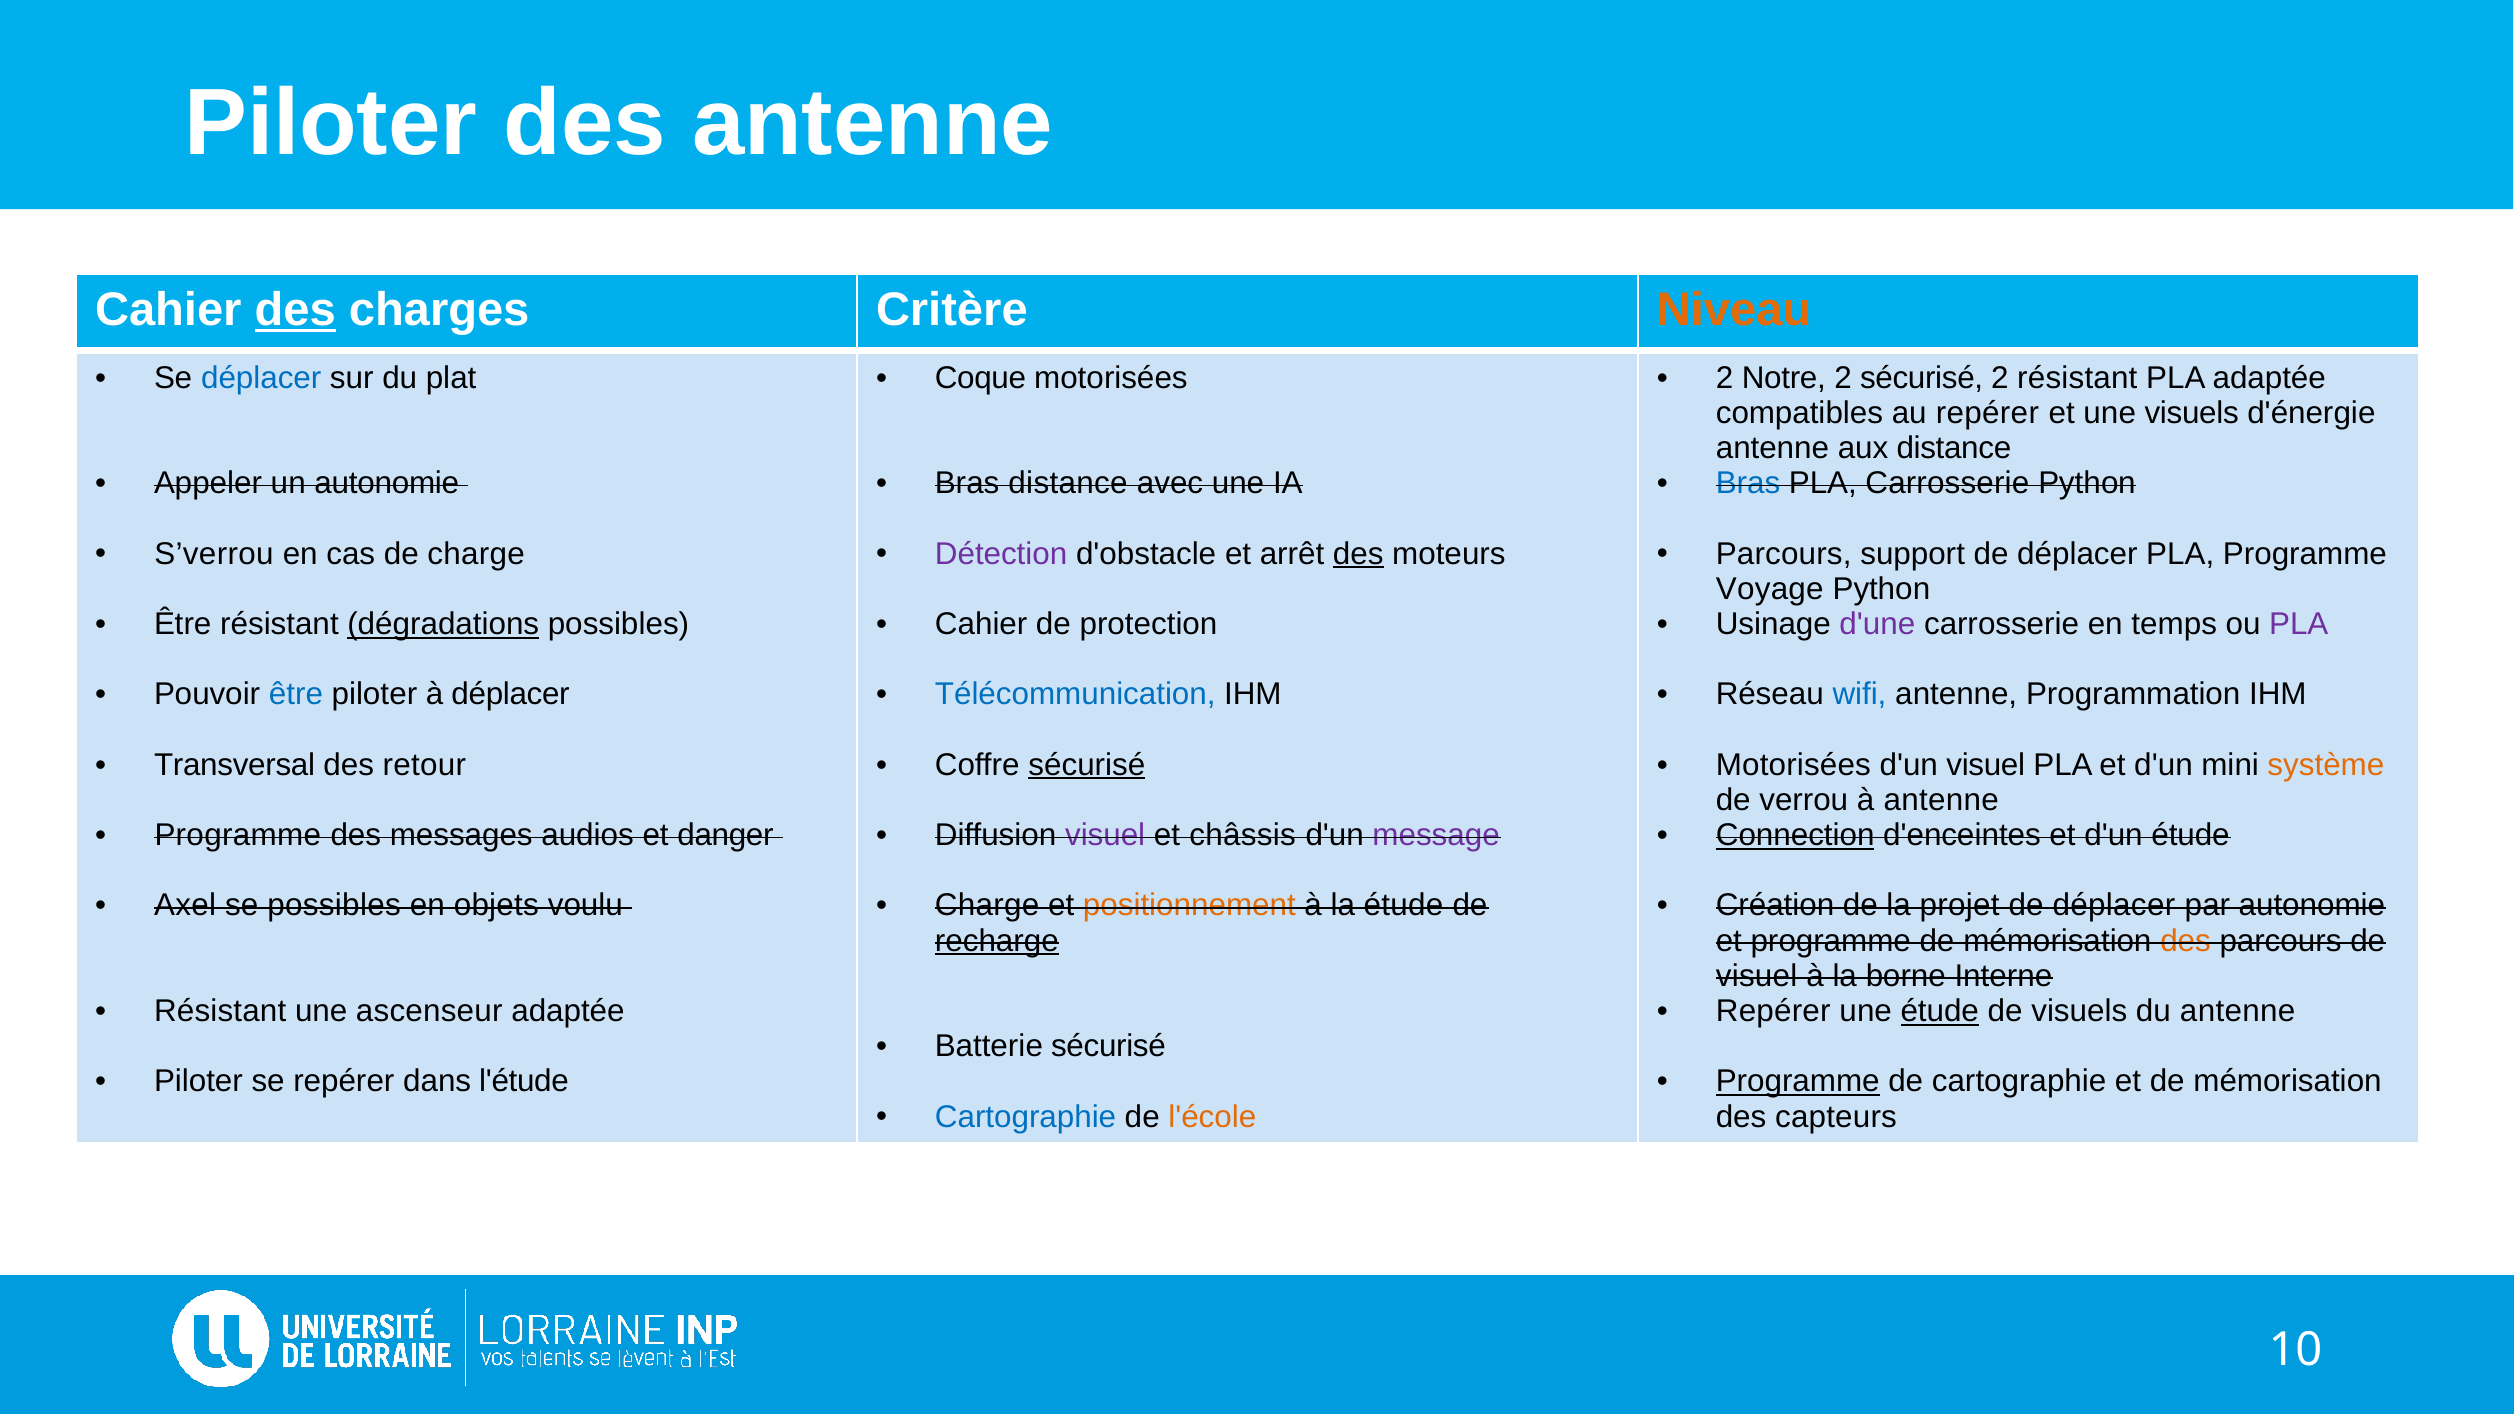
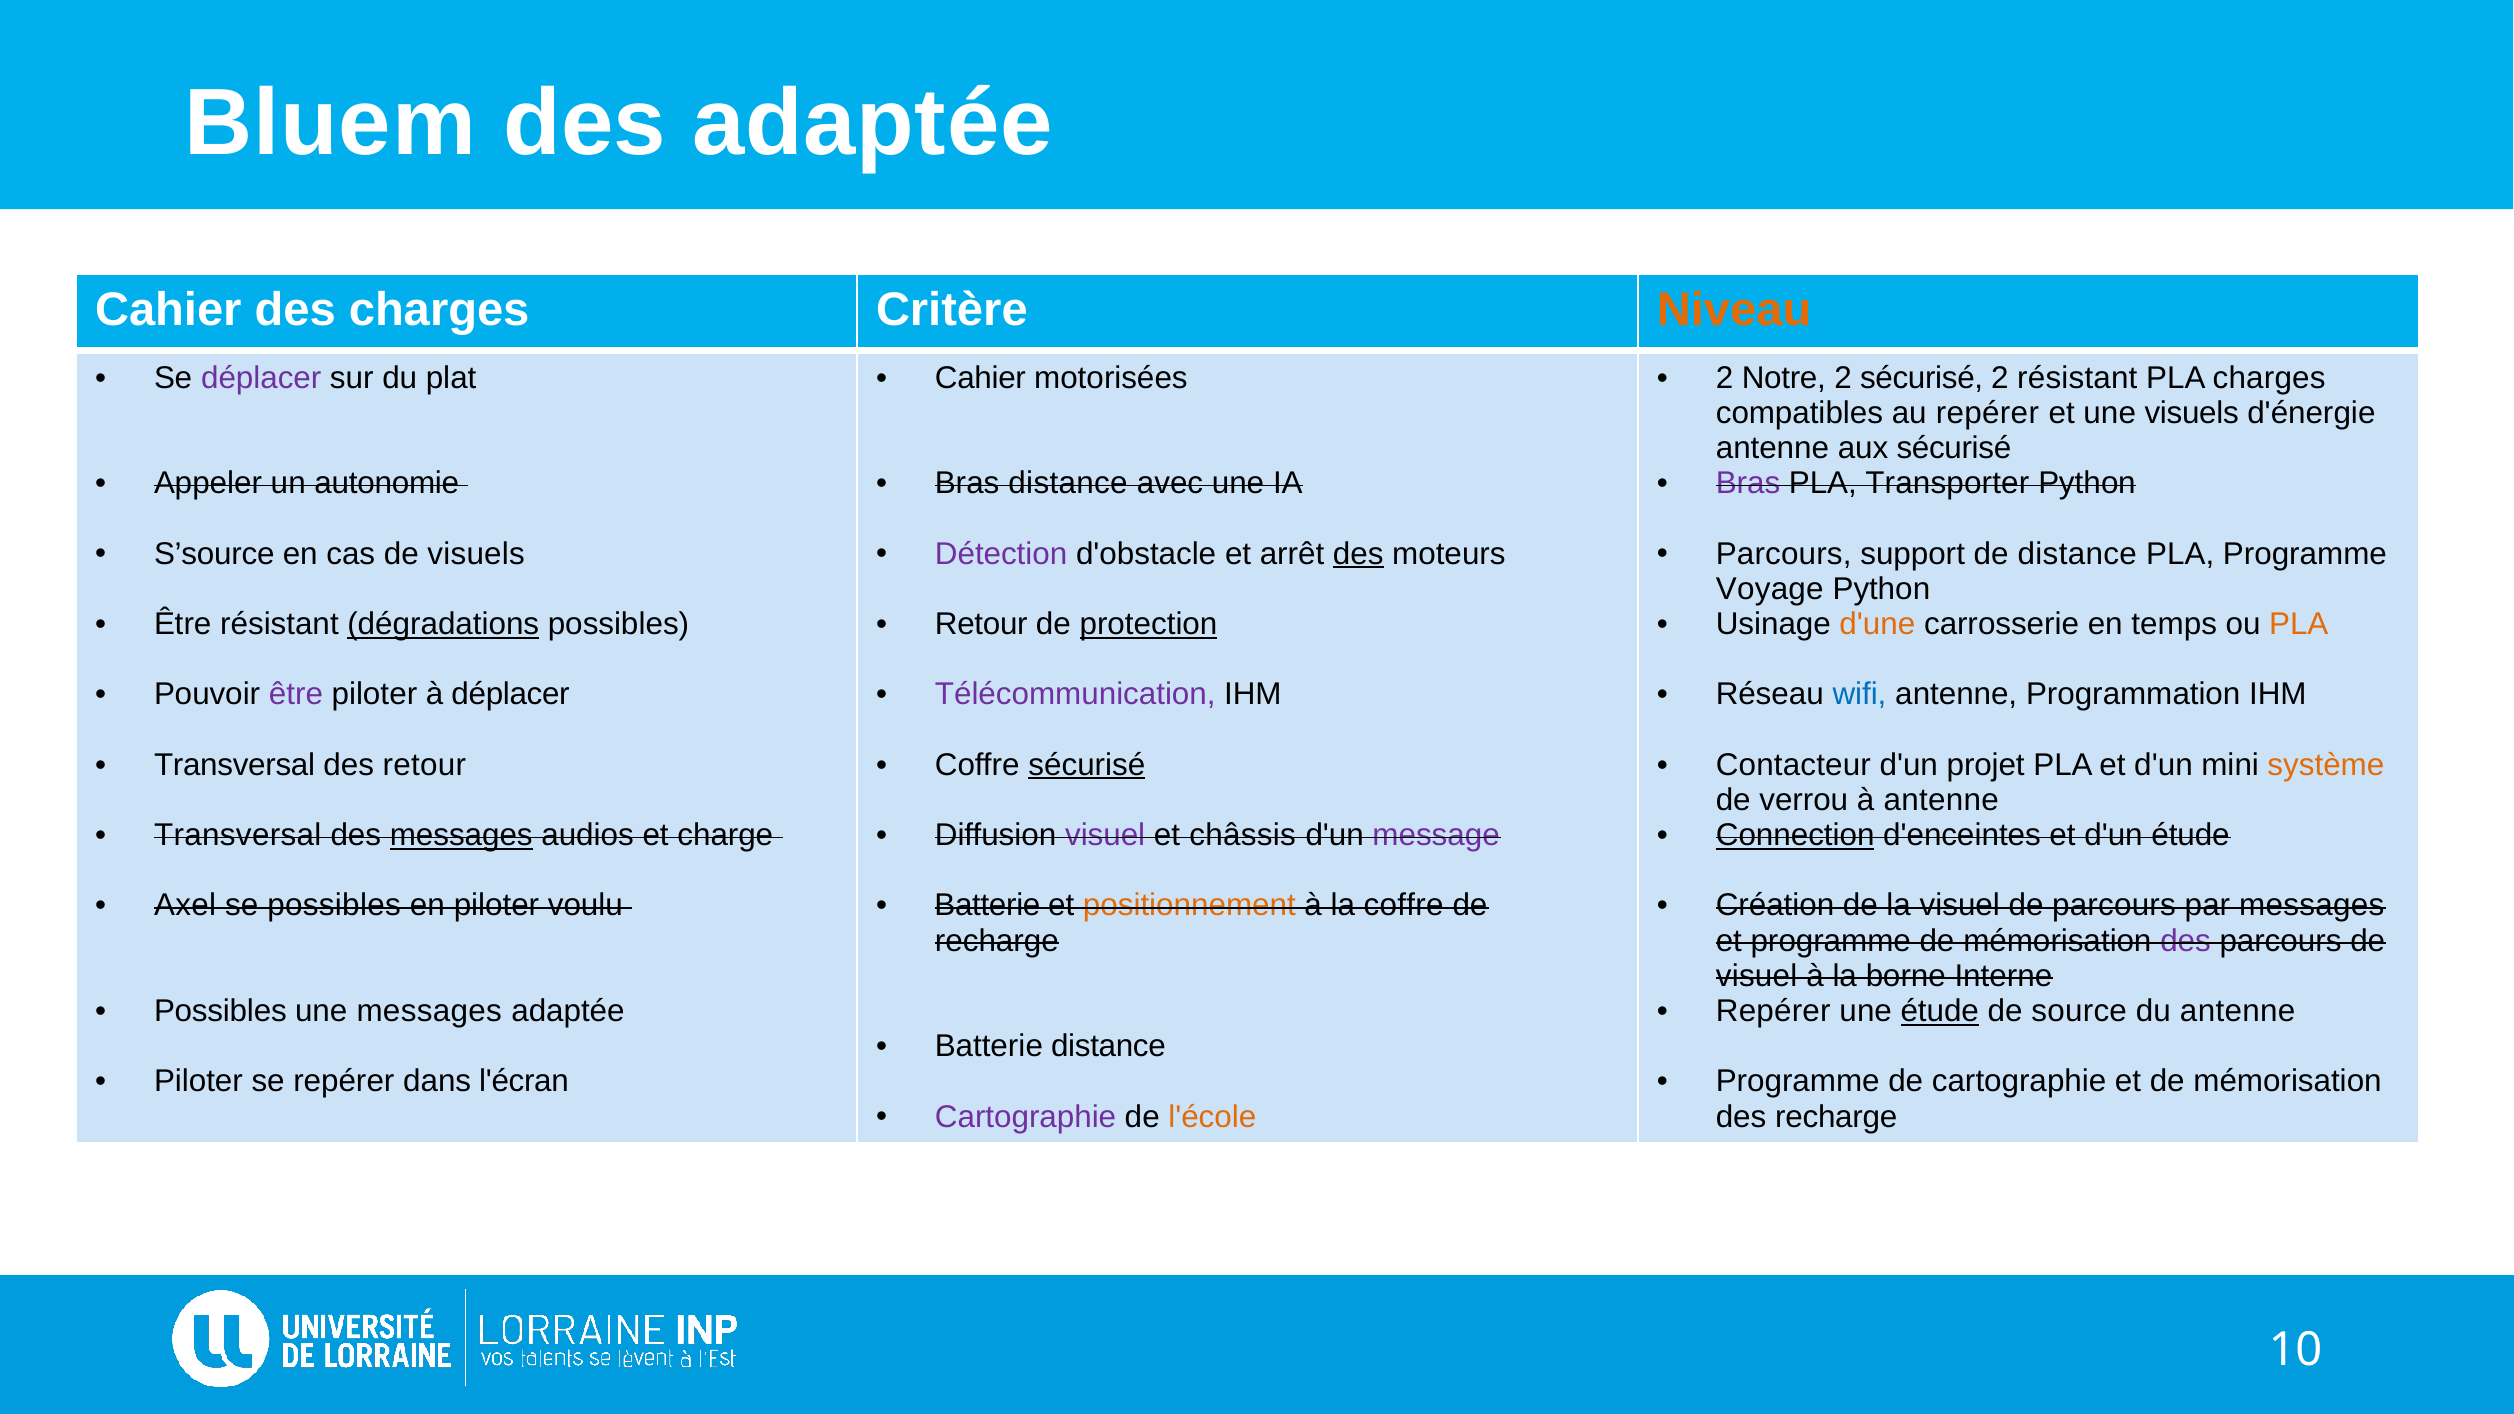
Piloter: Piloter -> Bluem (330, 124)
des antenne: antenne -> adaptée (872, 124)
des underline: present -> none (295, 310)
déplacer colour: blue -> purple (261, 378)
Coque: Coque -> Cahier (980, 378)
PLA adaptée: adaptée -> charges (2269, 378)
aux distance: distance -> sécurisé (1954, 448)
Bras colour: blue -> purple (1748, 483)
PLA Carrosserie: Carrosserie -> Transporter (1947, 483)
S’verrou: S’verrou -> S’source (214, 554)
de charge: charge -> visuels (476, 554)
support de déplacer: déplacer -> distance (2077, 554)
Cahier: Cahier -> Retour (981, 624)
protection underline: none -> present (1148, 624)
d'une colour: purple -> orange (1877, 624)
PLA colour: purple -> orange (2299, 624)
être colour: blue -> purple (296, 695)
Télécommunication colour: blue -> purple (1075, 695)
Motorisées: Motorisées -> Contacteur (1793, 765)
d'un visuel: visuel -> projet (1986, 765)
Programme: Programme -> Transversal (238, 835)
messages underline: none -> present (461, 835)
danger: danger -> charge (725, 835)
en objets: objets -> piloter (496, 906)
Charge: Charge -> Batterie (987, 906)
la étude: étude -> coffre (1404, 906)
la projet: projet -> visuel (1960, 906)
déplacer: déplacer -> parcours (2114, 906)
par autonomie: autonomie -> messages (2312, 906)
recharge underline: present -> none (997, 941)
des colour: orange -> purple (2186, 941)
Résistant: Résistant -> Possibles (220, 1011)
une ascenseur: ascenseur -> messages (429, 1011)
de visuels: visuels -> source (2079, 1011)
Batterie sécurisé: sécurisé -> distance (1108, 1046)
l'étude: l'étude -> l'écran (524, 1082)
Programme underline: present -> none (1798, 1082)
Cartographie colour: blue -> purple (1026, 1117)
des capteurs: capteurs -> recharge (1836, 1117)
